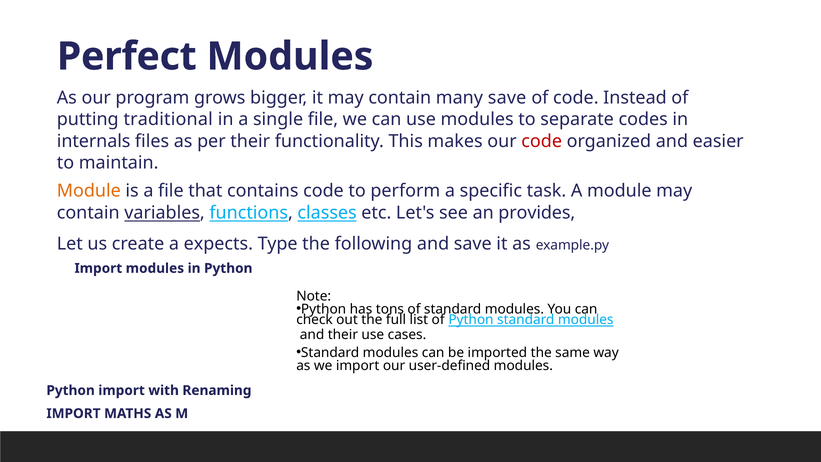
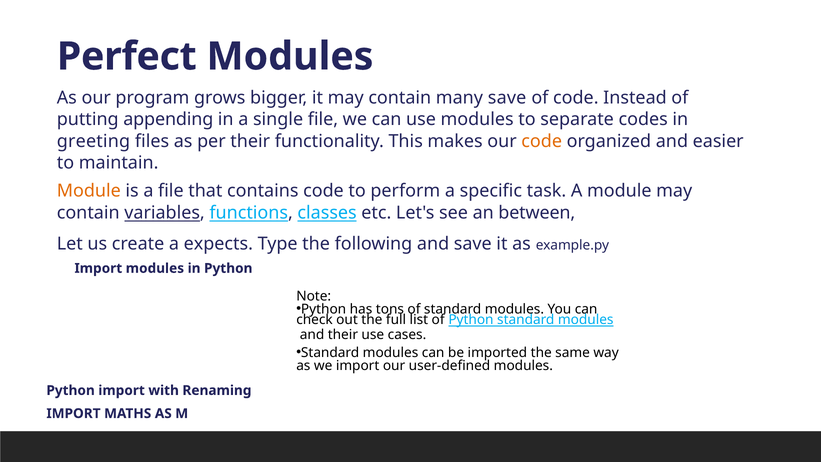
traditional: traditional -> appending (168, 119)
internals: internals -> greeting (93, 141)
code colour: red -> orange (542, 141)
provides: provides -> between (537, 213)
